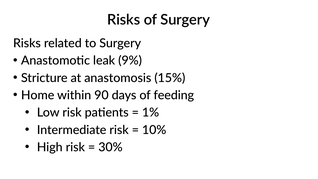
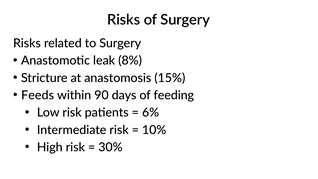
9%: 9% -> 8% (130, 61)
Home: Home -> Feeds (38, 95)
1%: 1% -> 6% (151, 113)
